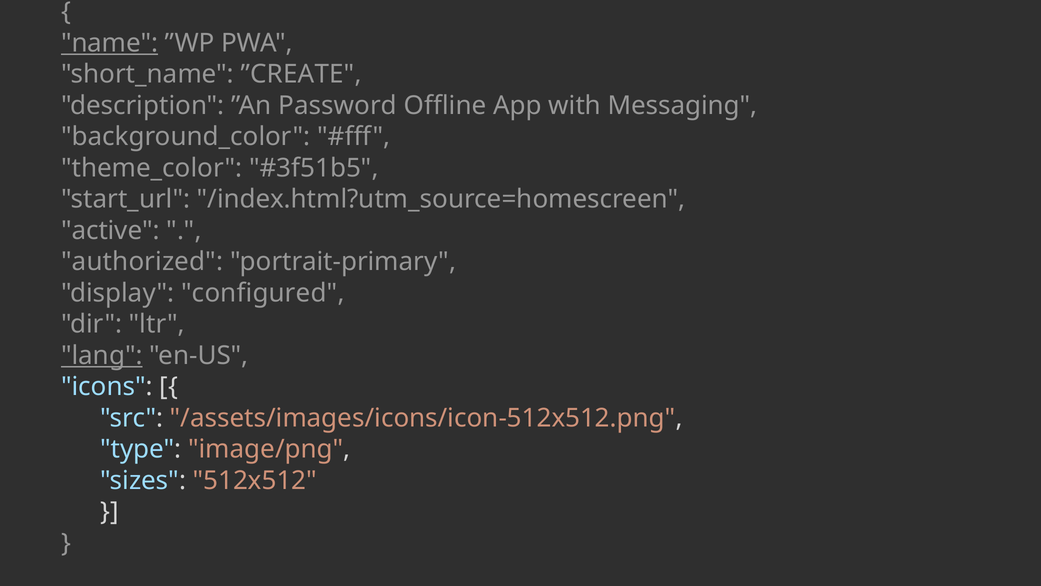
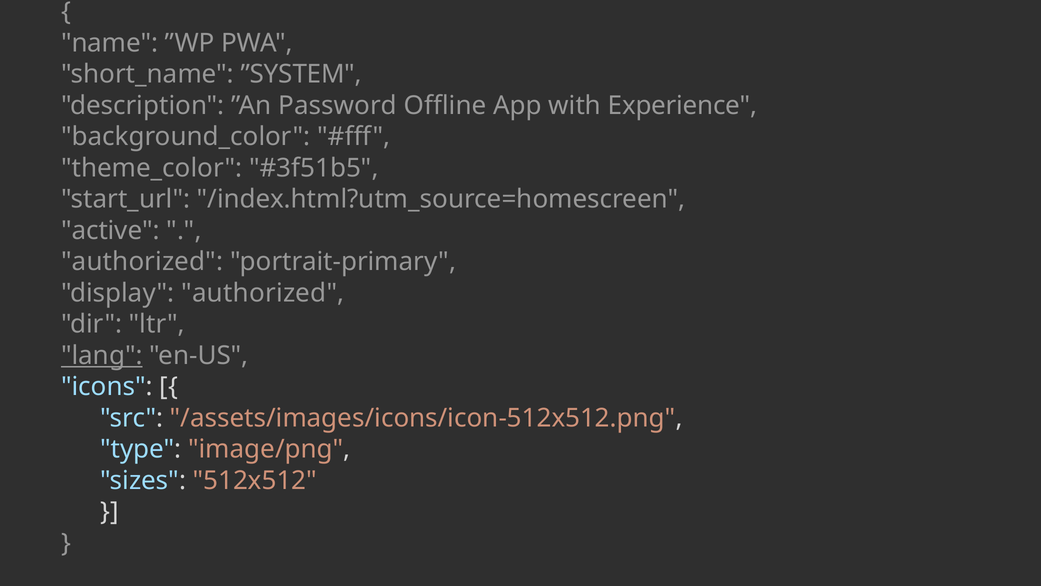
name underline: present -> none (110, 43)
”CREATE: ”CREATE -> ”SYSTEM (301, 74)
Messaging: Messaging -> Experience (683, 105)
display configured: configured -> authorized (263, 293)
